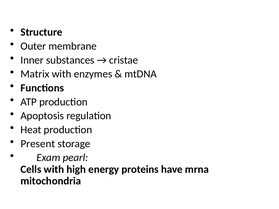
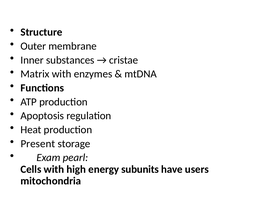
proteins: proteins -> subunits (140, 169)
mrna: mrna -> users (197, 169)
